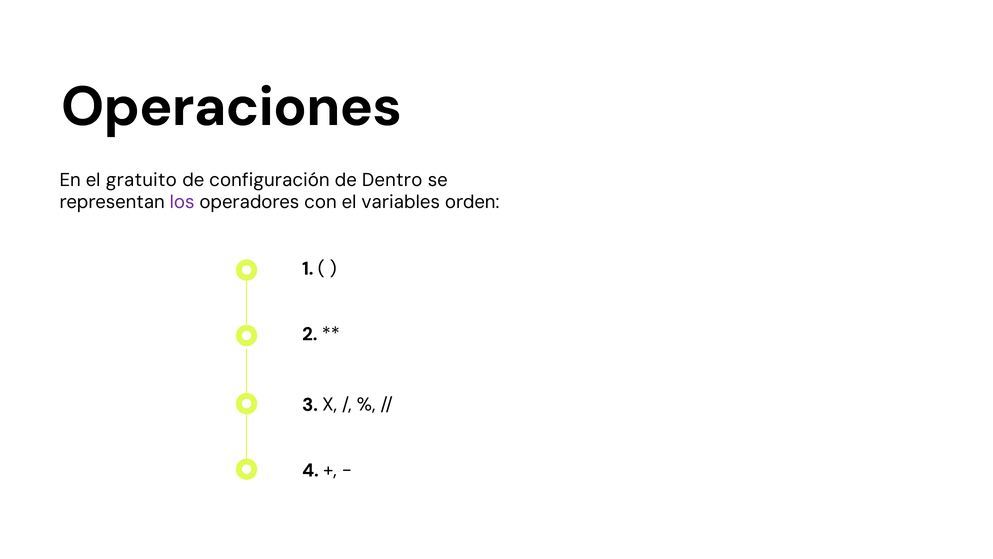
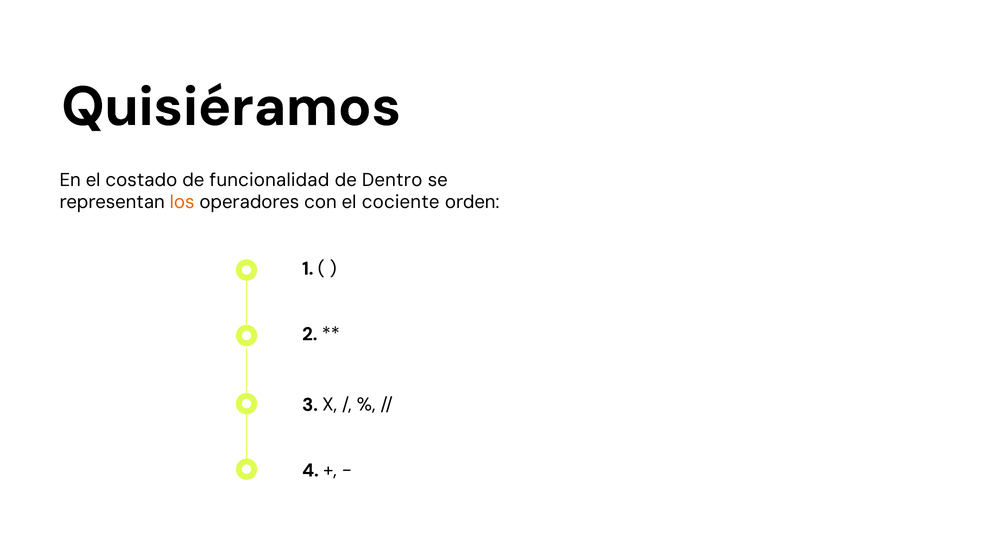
Operaciones: Operaciones -> Quisiéramos (231, 107)
gratuito: gratuito -> costado (141, 180)
configuración: configuración -> funcionalidad (269, 180)
los colour: purple -> orange (182, 202)
variables: variables -> cociente (401, 202)
